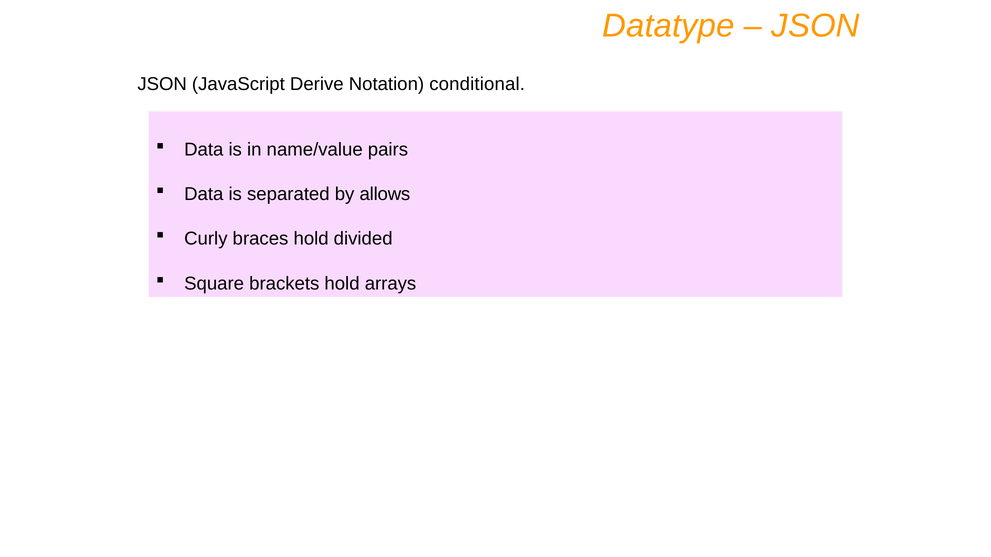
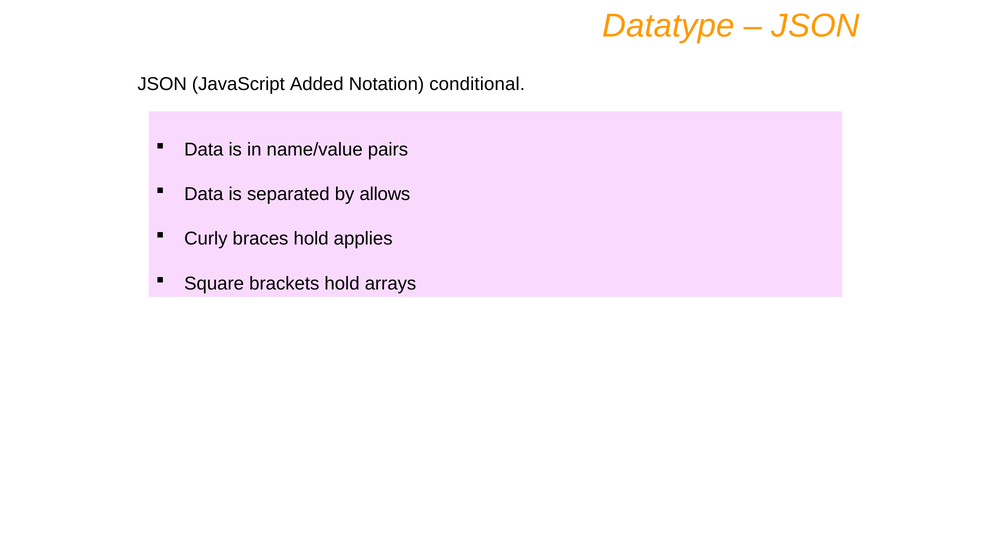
Derive: Derive -> Added (317, 84)
divided: divided -> applies (363, 239)
